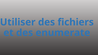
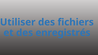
enumerate: enumerate -> enregistrés (63, 33)
